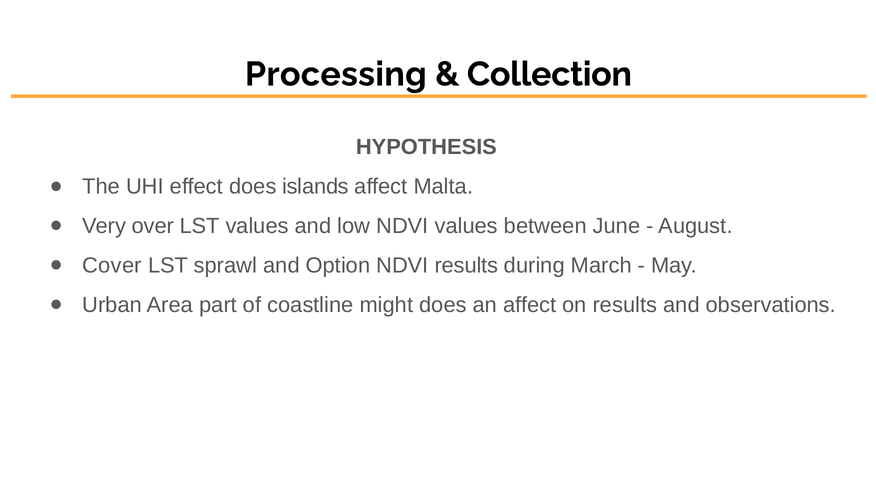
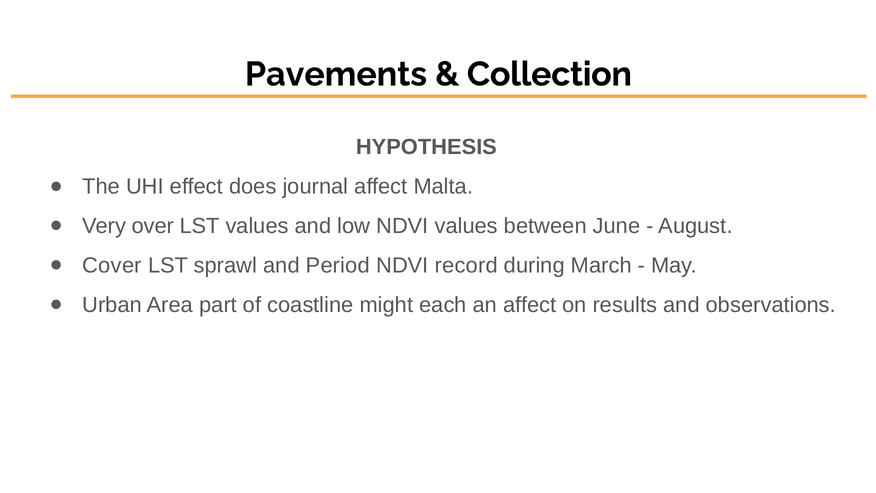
Processing: Processing -> Pavements (336, 74)
islands: islands -> journal (315, 186)
Option: Option -> Period (338, 265)
NDVI results: results -> record (466, 265)
might does: does -> each (443, 305)
